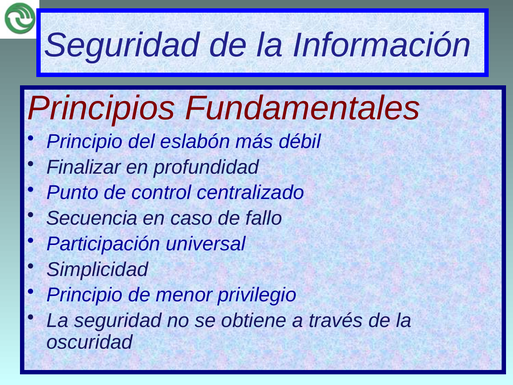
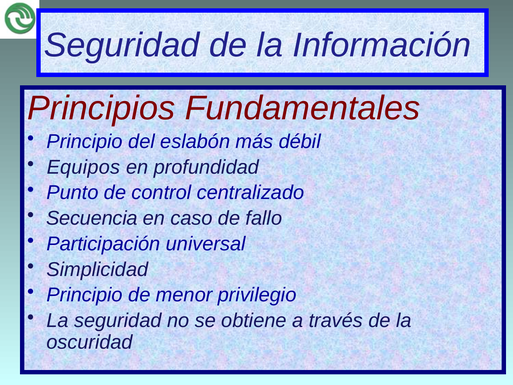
Finalizar: Finalizar -> Equipos (83, 167)
